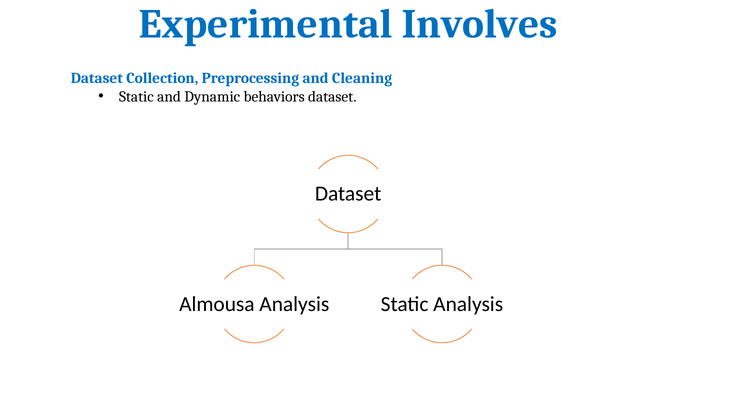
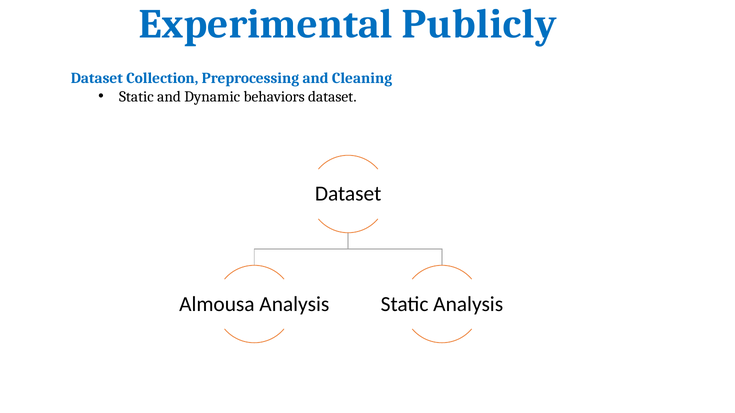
Involves: Involves -> Publicly (479, 24)
